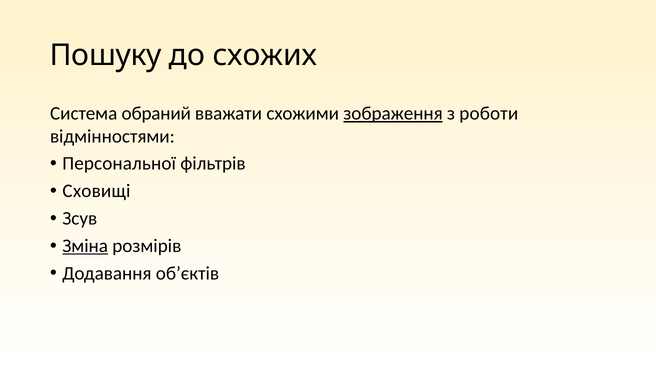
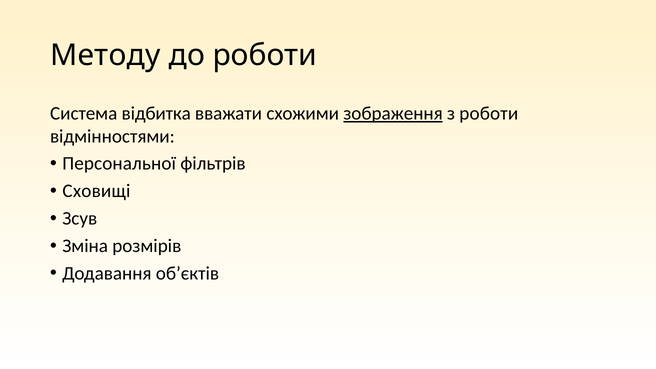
Пошуку: Пошуку -> Методу (105, 55)
до схожих: схожих -> роботи (265, 55)
обраний: обраний -> відбитка (156, 113)
Зміна underline: present -> none (85, 246)
